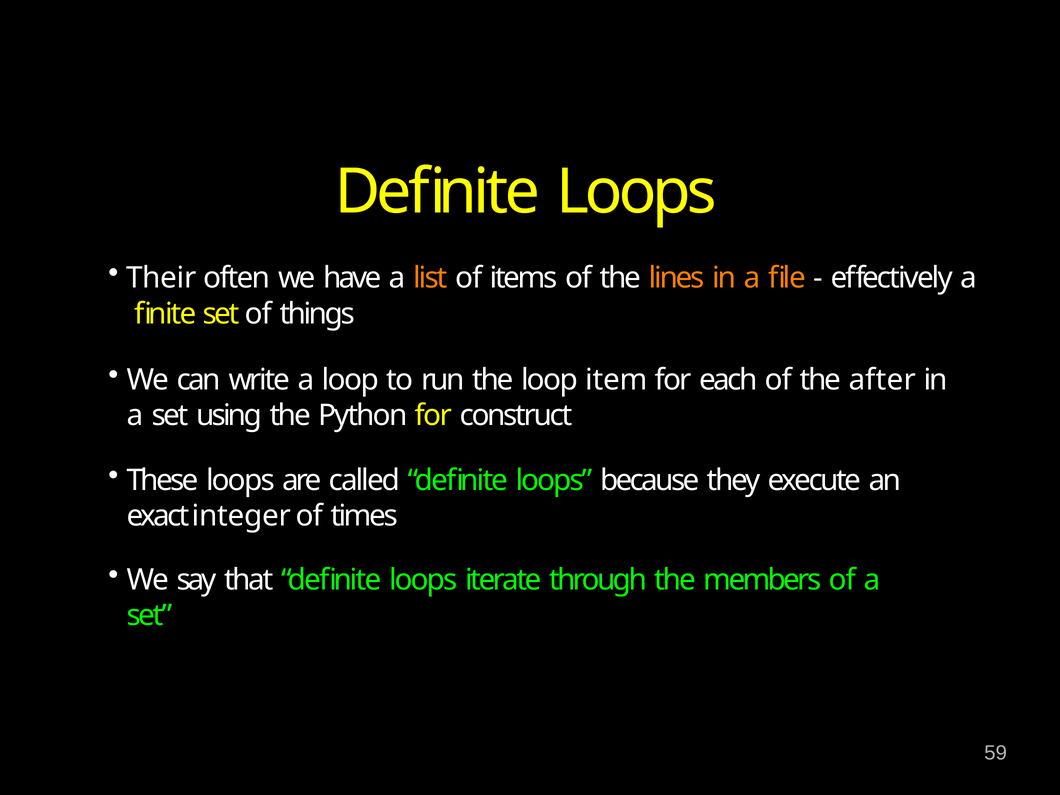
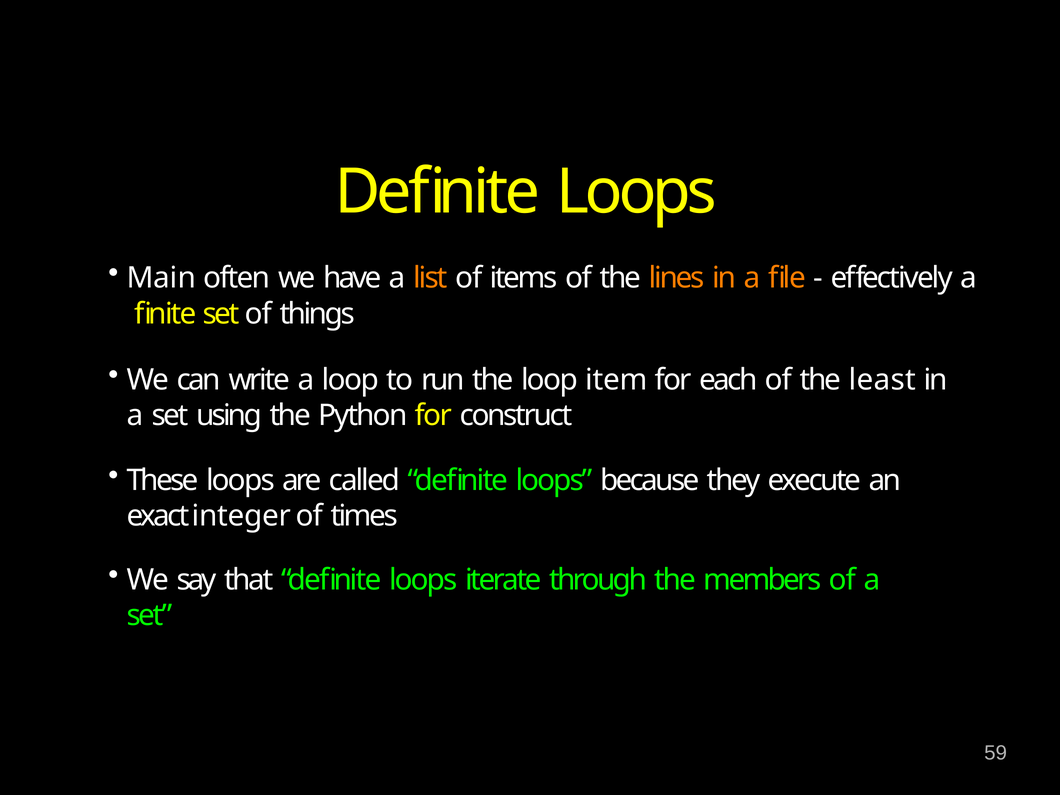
Their: Their -> Main (161, 278)
after: after -> least (882, 380)
